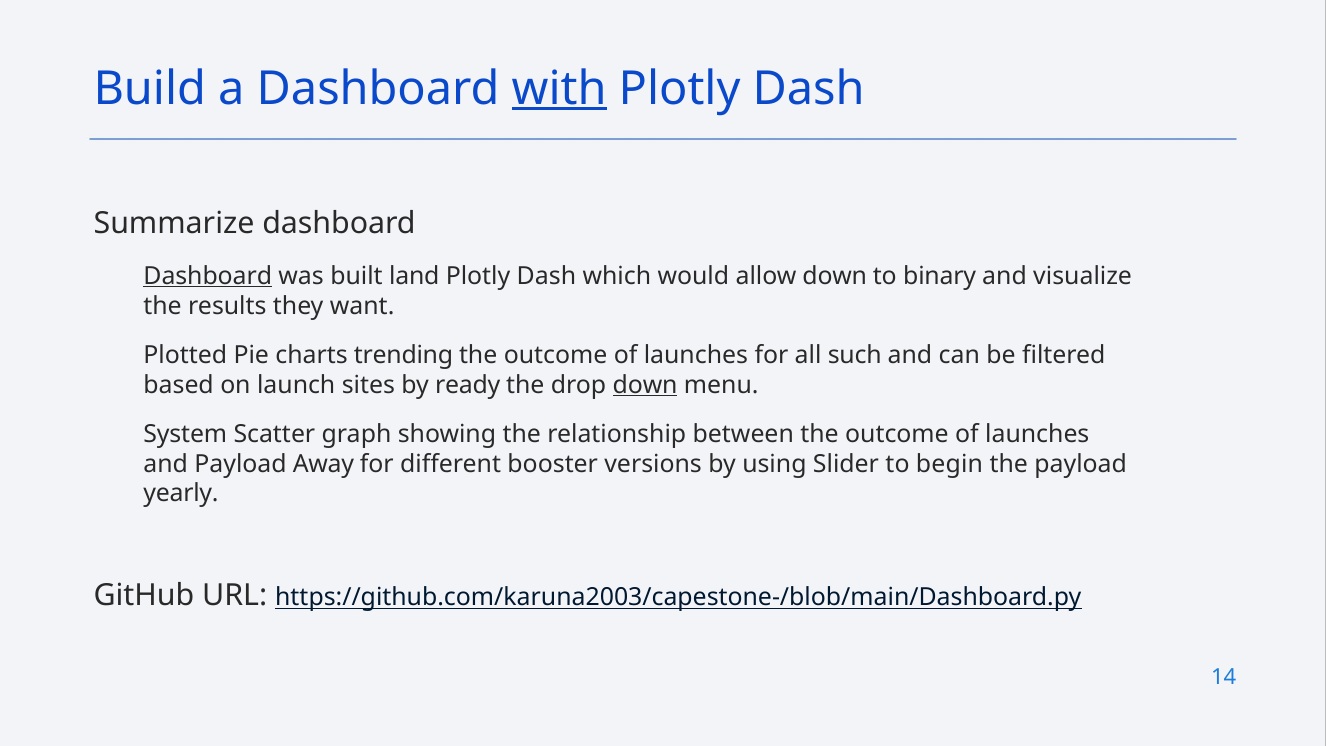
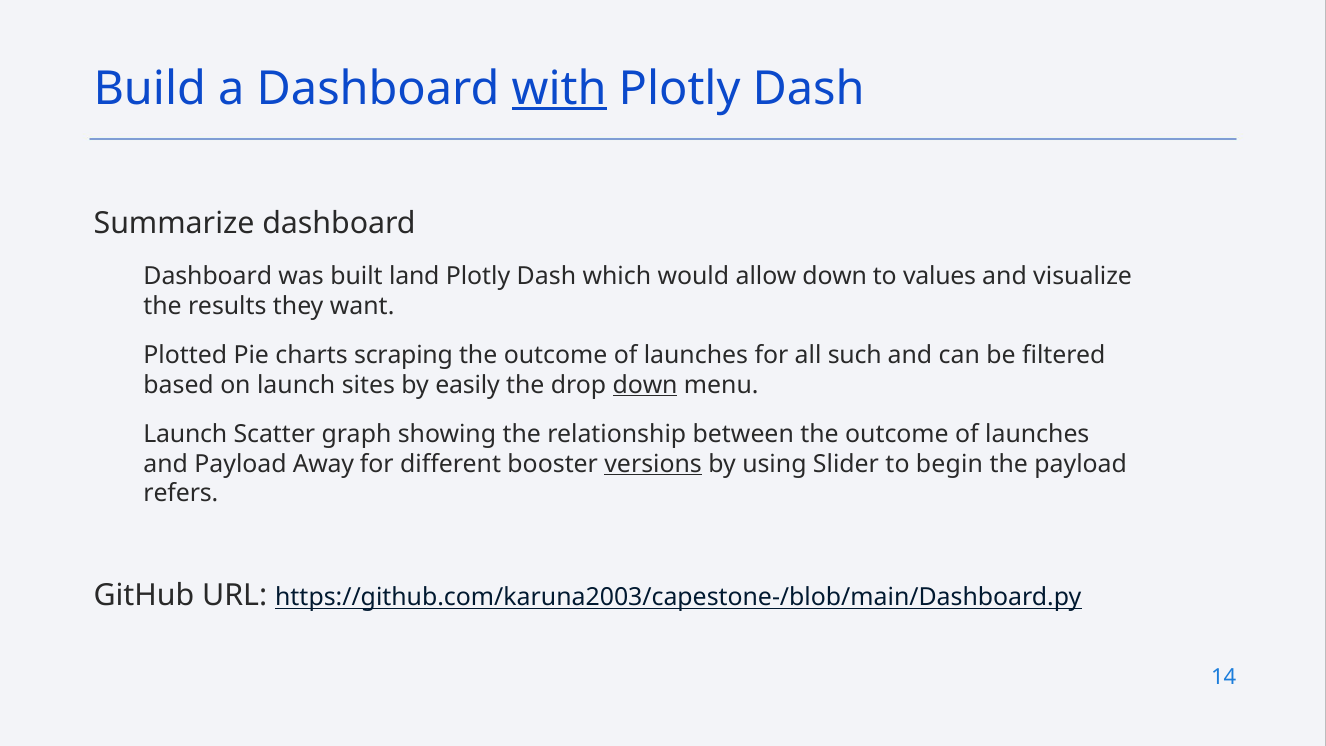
Dashboard underline: present -> none (208, 276)
binary: binary -> values (940, 276)
trending: trending -> scraping (403, 355)
ready: ready -> easily (468, 385)
System: System -> Launch (185, 434)
versions underline: none -> present (653, 464)
yearly: yearly -> refers (181, 494)
